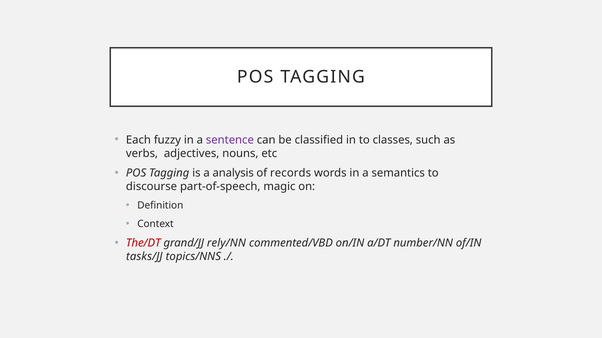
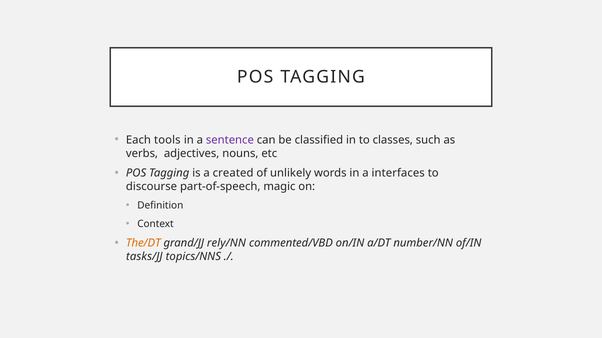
fuzzy: fuzzy -> tools (167, 140)
analysis: analysis -> created (233, 173)
records: records -> unlikely (291, 173)
semantics: semantics -> interfaces (398, 173)
The/DT colour: red -> orange (143, 243)
